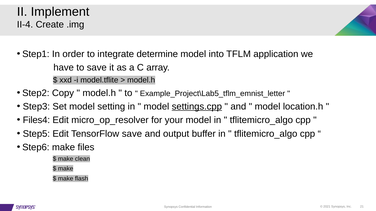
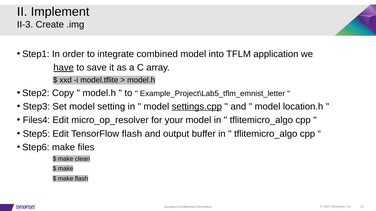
II-4: II-4 -> II-3 (25, 25)
determine: determine -> combined (157, 54)
have underline: none -> present (64, 68)
TensorFlow save: save -> flash (132, 134)
